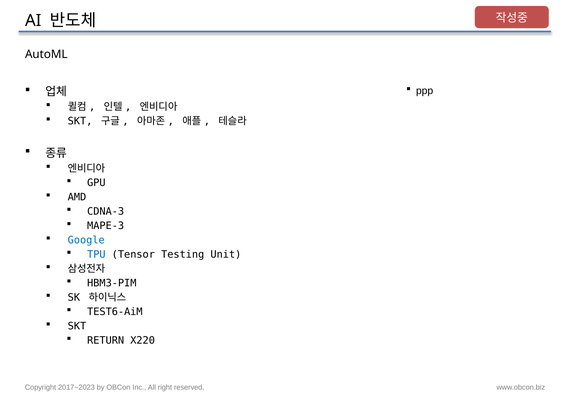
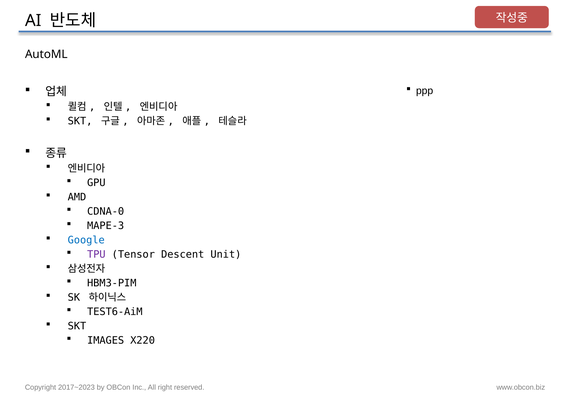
CDNA-3: CDNA-3 -> CDNA-0 (106, 211)
TPU colour: blue -> purple (96, 254)
Testing: Testing -> Descent (183, 254)
RETURN: RETURN -> IMAGES (106, 340)
